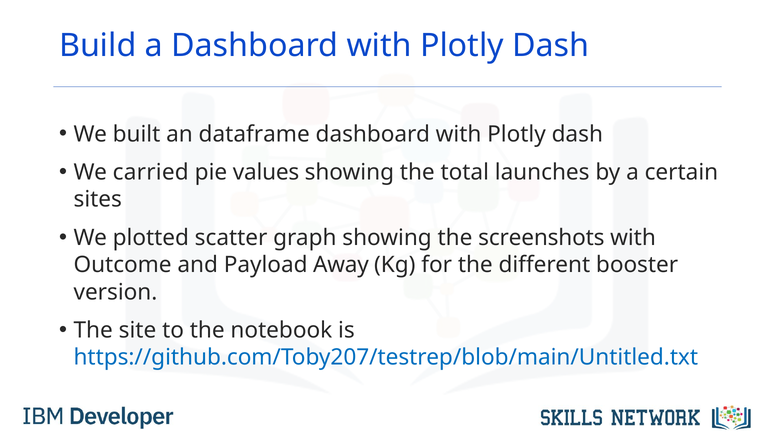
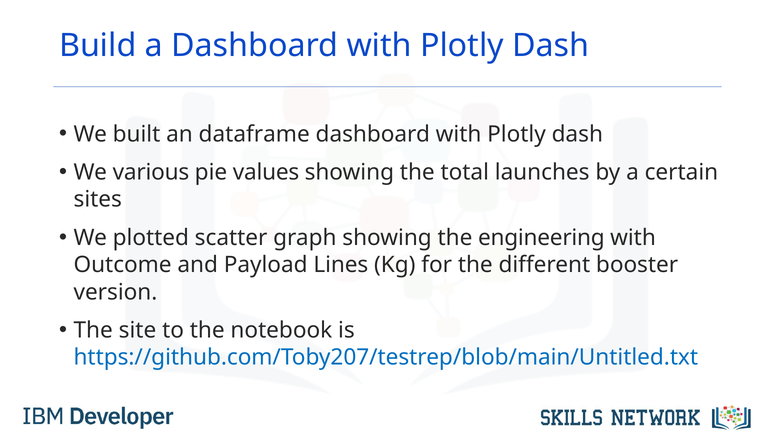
carried: carried -> various (151, 172)
screenshots: screenshots -> engineering (541, 238)
Away: Away -> Lines (341, 265)
